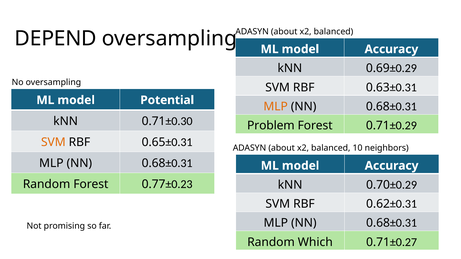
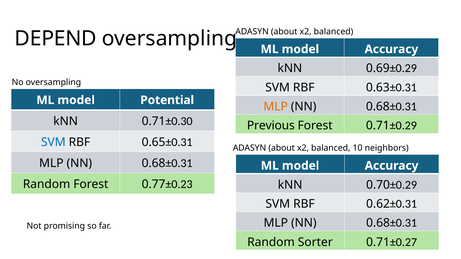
Problem: Problem -> Previous (271, 126)
SVM colour: orange -> blue (53, 142)
Which: Which -> Sorter (315, 242)
